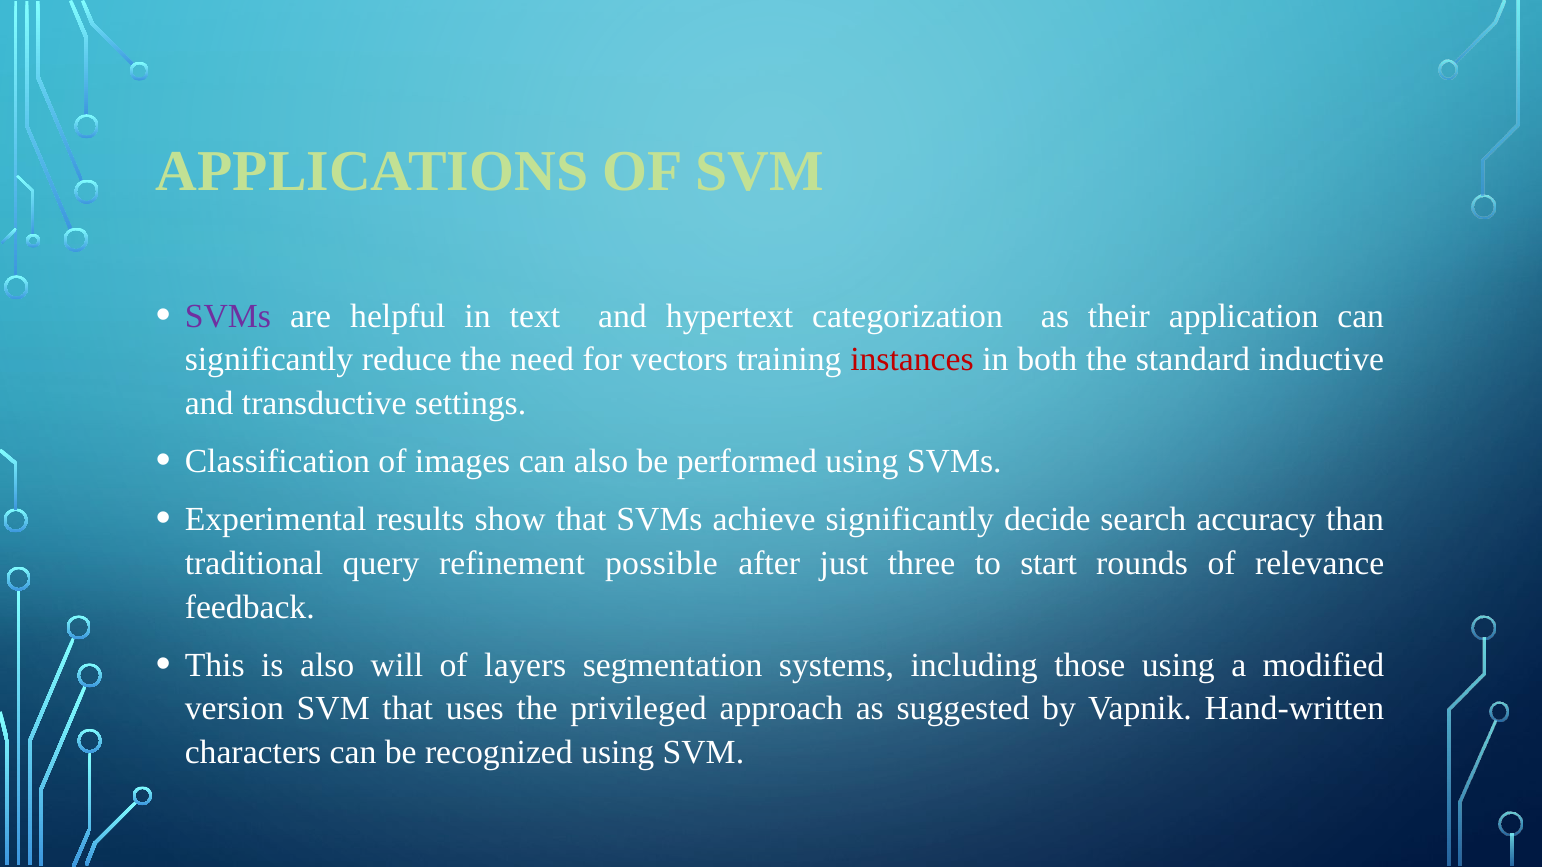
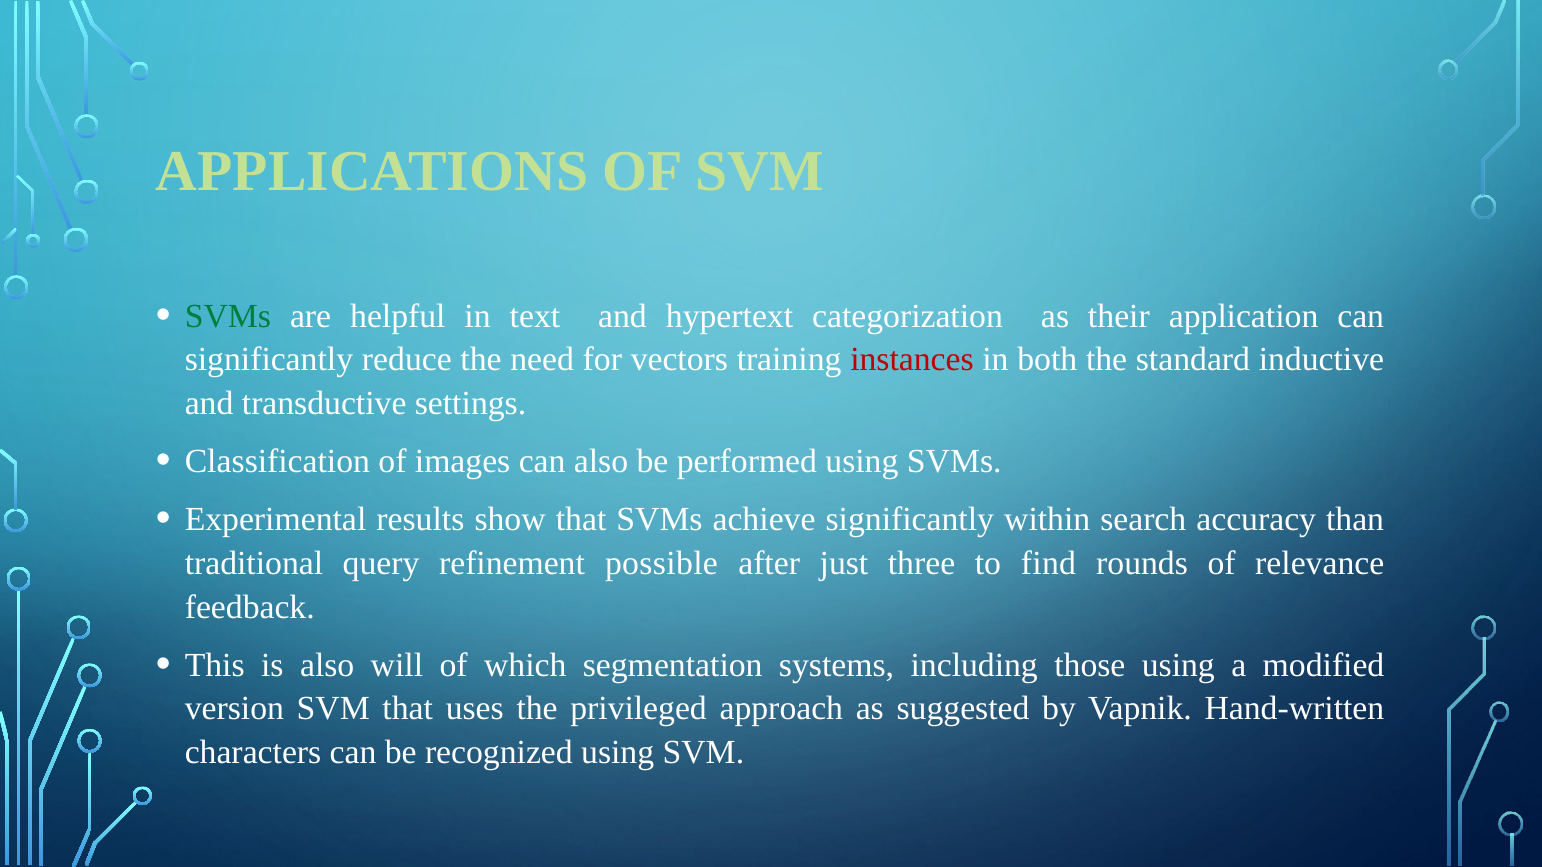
SVMs colour: purple -> green (228, 316)
decide: decide -> within (1047, 520)
start: start -> find (1048, 564)
layers: layers -> which (525, 665)
